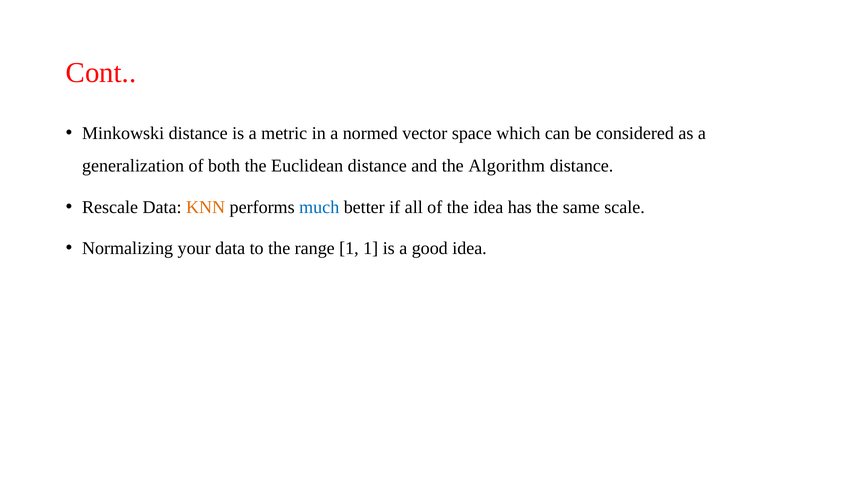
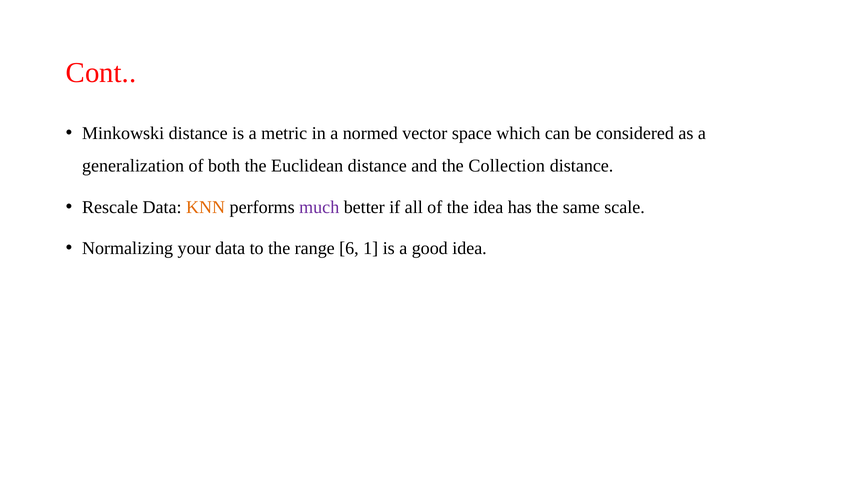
Algorithm: Algorithm -> Collection (507, 166)
much colour: blue -> purple (319, 207)
range 1: 1 -> 6 (349, 248)
